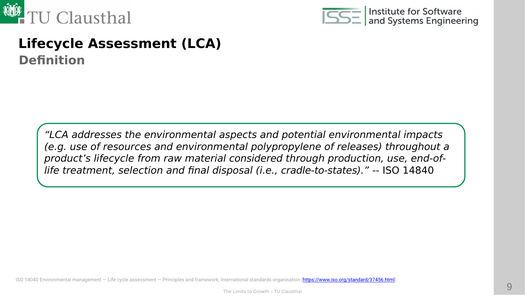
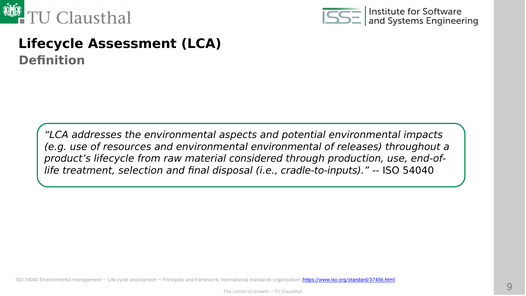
environmental polypropylene: polypropylene -> environmental (286, 147)
cradle-to-states: cradle-to-states -> cradle-to-inputs (325, 170)
14840: 14840 -> 54040 (418, 170)
